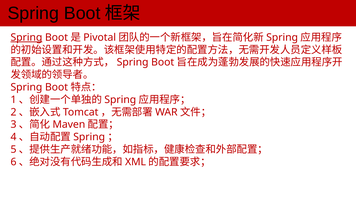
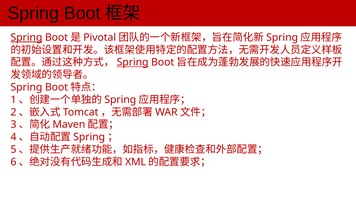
Spring underline: none -> present (133, 62)
